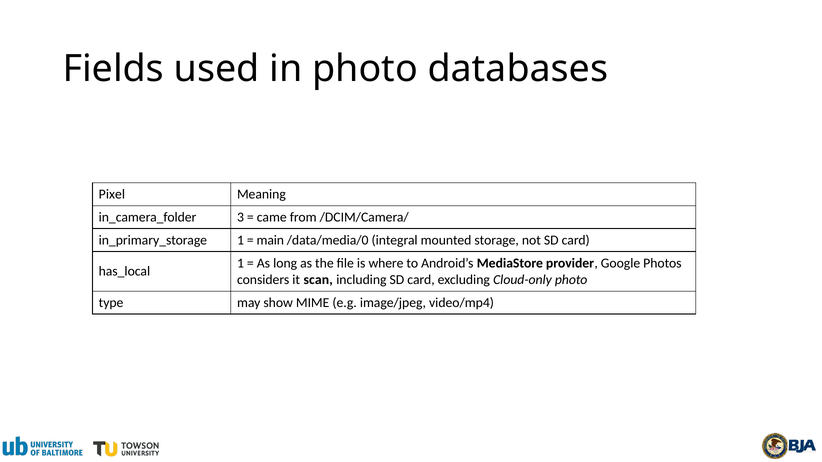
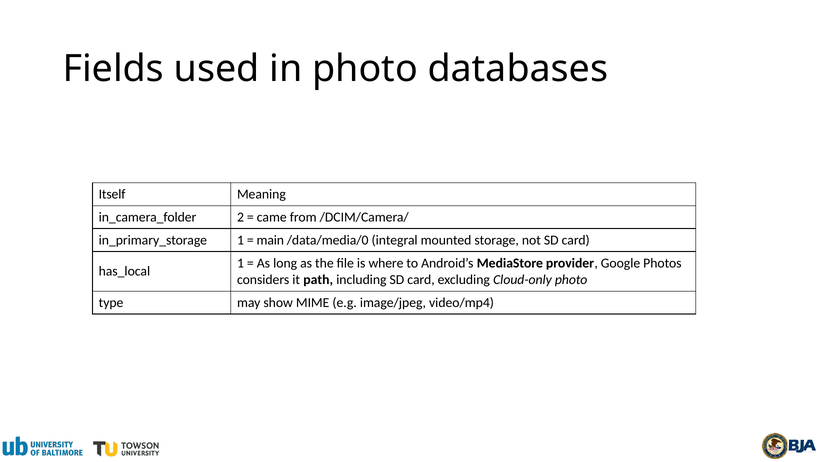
Pixel: Pixel -> Itself (112, 195)
3: 3 -> 2 (240, 217)
scan: scan -> path (318, 280)
